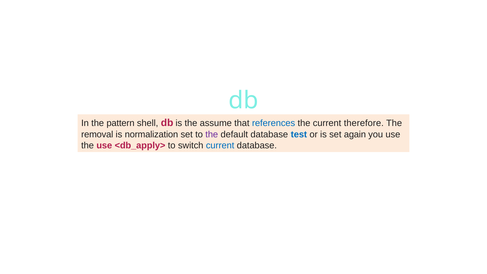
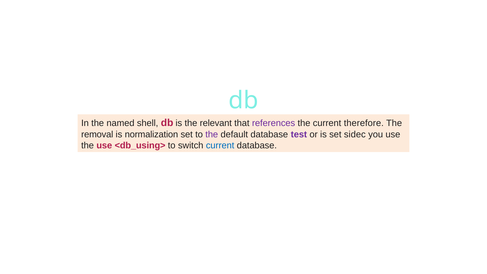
pattern: pattern -> named (120, 123)
assume: assume -> relevant (216, 123)
references colour: blue -> purple (274, 123)
test colour: blue -> purple (299, 134)
again: again -> sidec (355, 134)
<db_apply>: <db_apply> -> <db_using> (140, 145)
